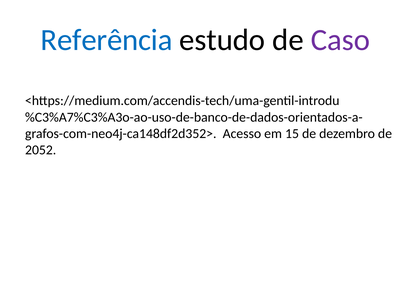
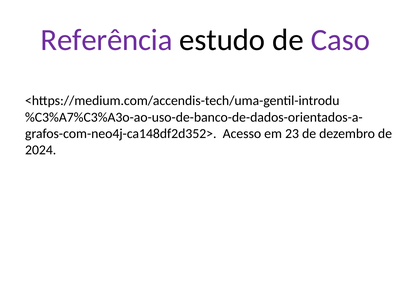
Referência colour: blue -> purple (107, 40)
15: 15 -> 23 (292, 134)
2052: 2052 -> 2024 (41, 150)
